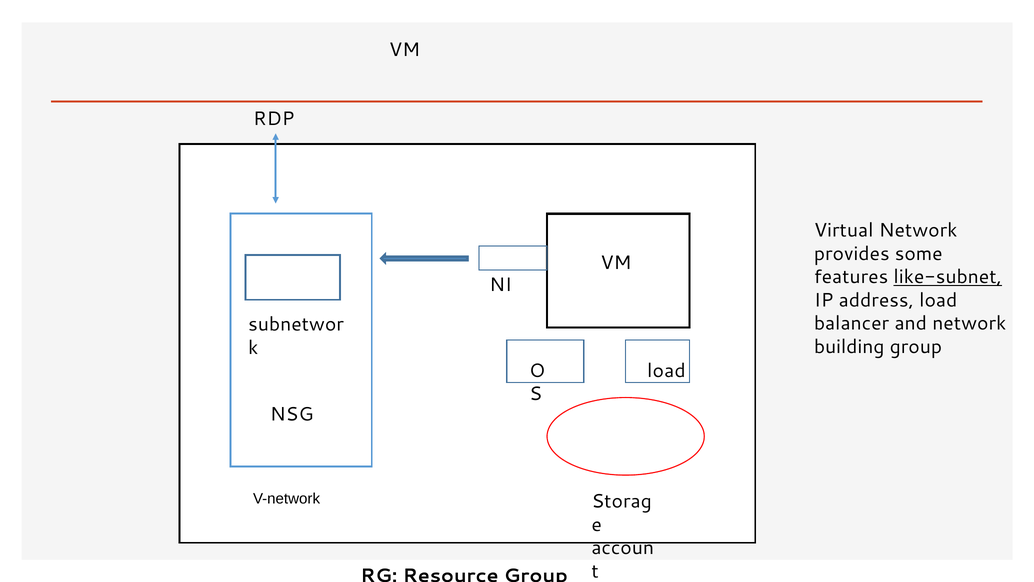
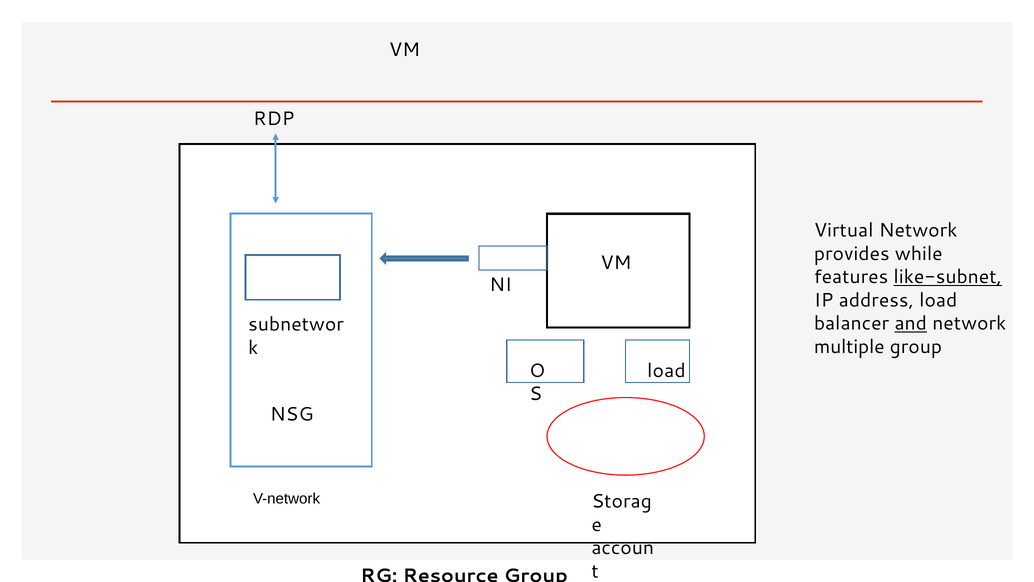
some: some -> while (919, 254)
and underline: none -> present (911, 323)
building: building -> multiple (849, 347)
